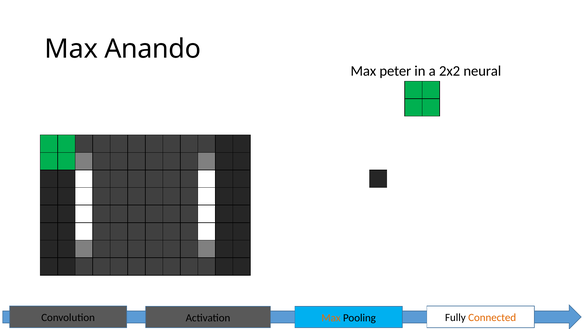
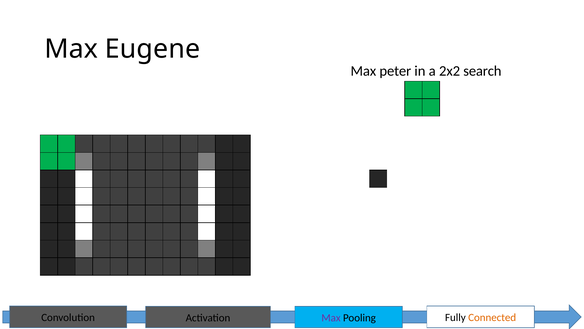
Anando: Anando -> Eugene (153, 49)
neural: neural -> search (482, 71)
Max colour: orange -> purple (331, 317)
